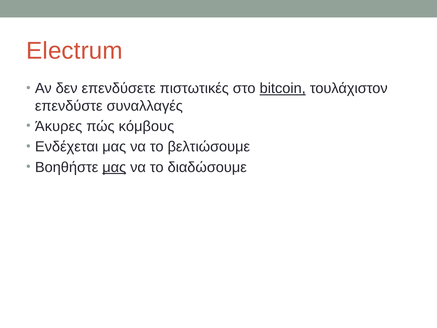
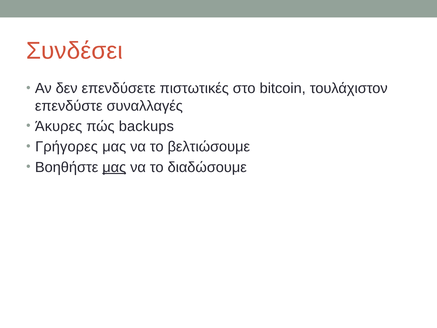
Electrum: Electrum -> Συνδέσει (74, 51)
bitcoin underline: present -> none (283, 88)
κόμβους: κόμβους -> backups (146, 126)
Ενδέχεται: Ενδέχεται -> Γρήγορες (67, 147)
